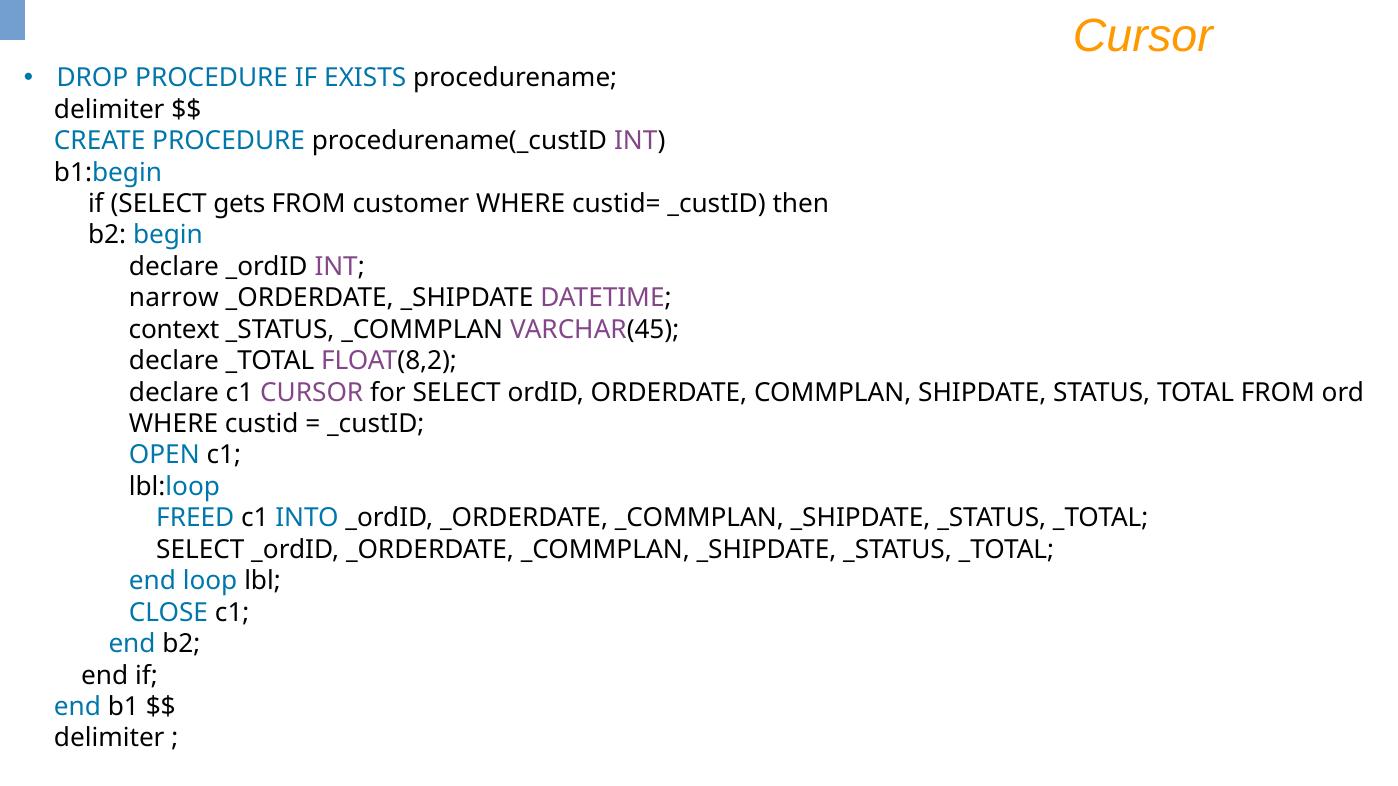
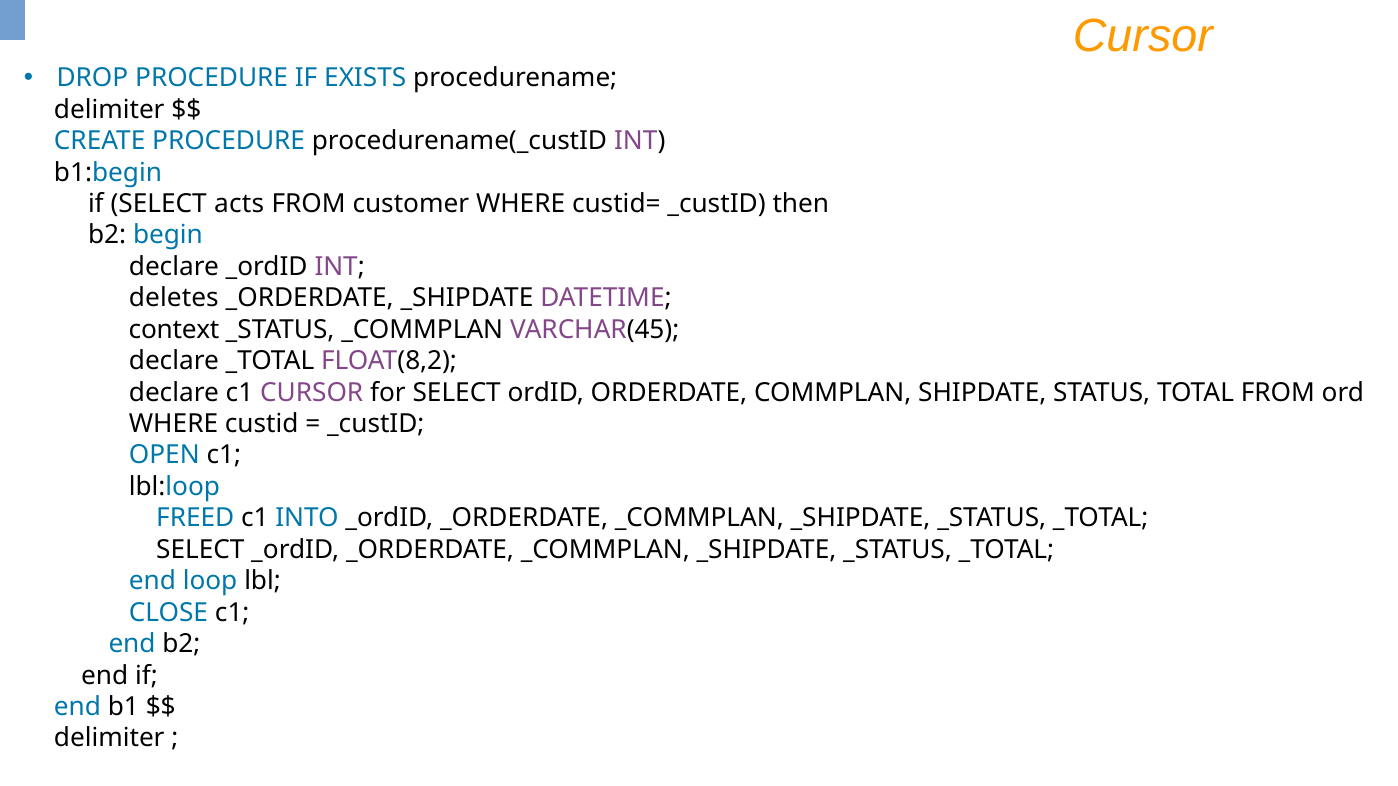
gets: gets -> acts (239, 204)
narrow: narrow -> deletes (174, 298)
